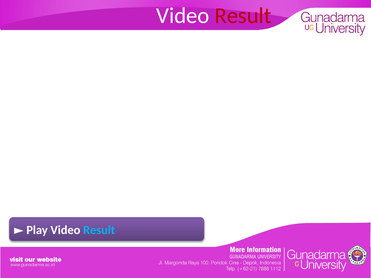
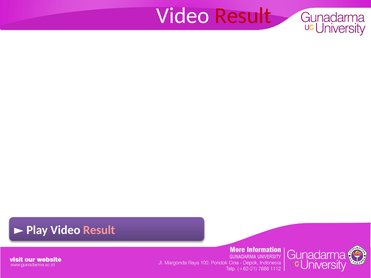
Result colour: light blue -> pink (99, 230)
